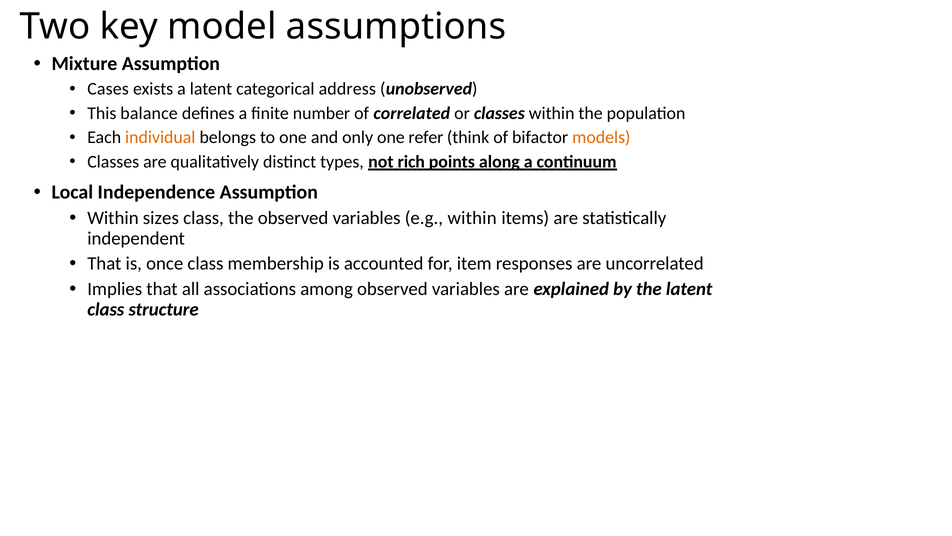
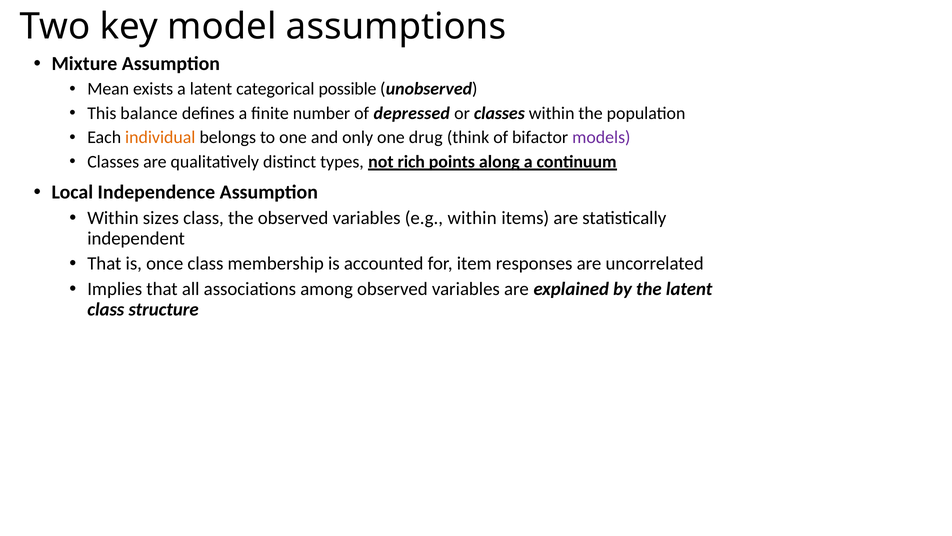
Cases: Cases -> Mean (108, 89)
address: address -> possible (347, 89)
correlated: correlated -> depressed (412, 113)
refer: refer -> drug (426, 137)
models colour: orange -> purple (601, 137)
